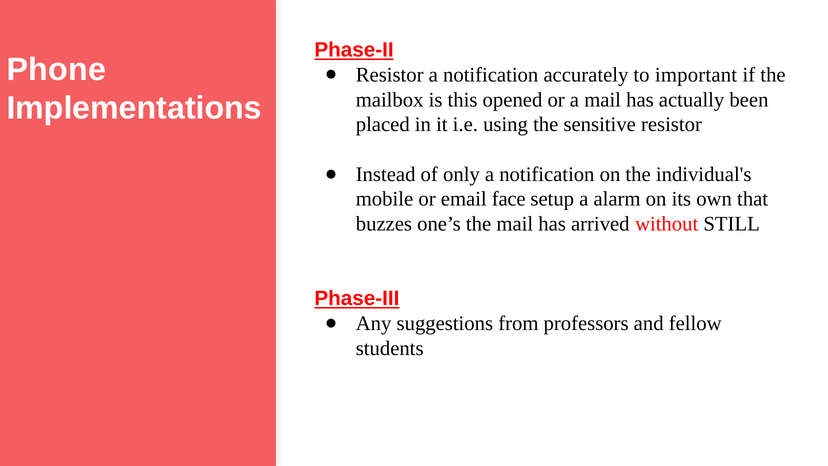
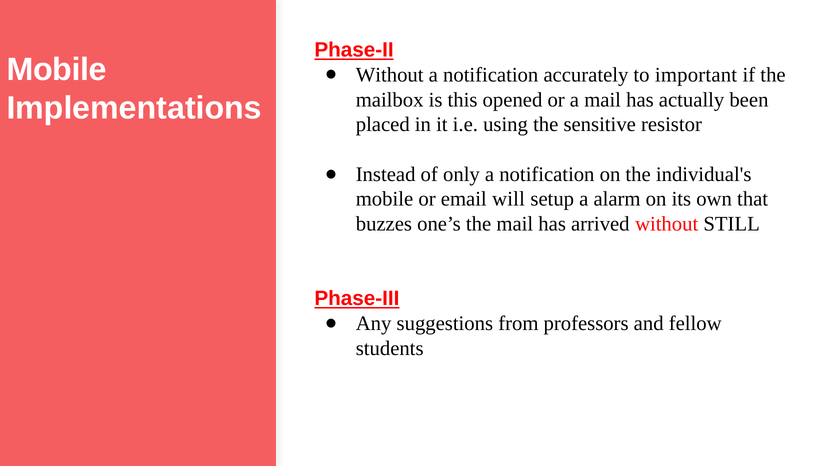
Phone: Phone -> Mobile (57, 70)
Resistor: Resistor -> Without (390, 75)
face: face -> will (509, 199)
